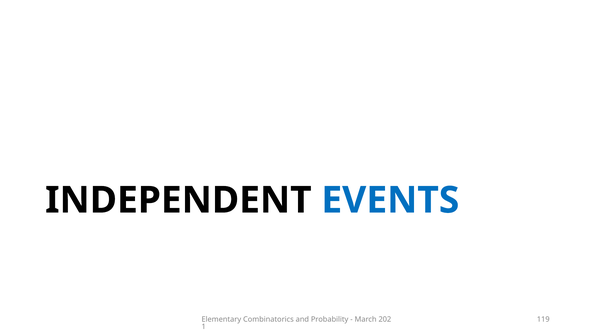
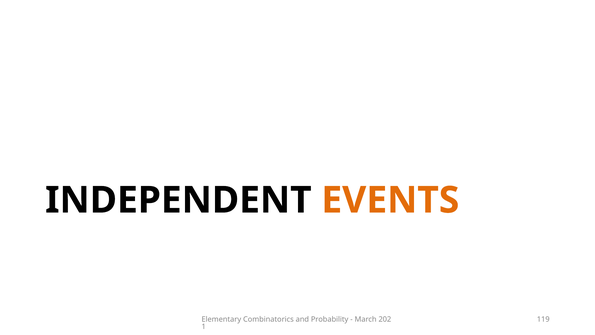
EVENTS colour: blue -> orange (390, 200)
